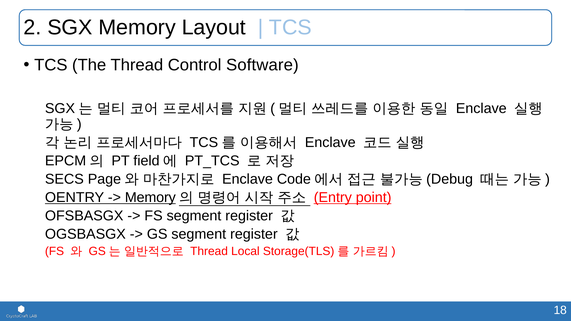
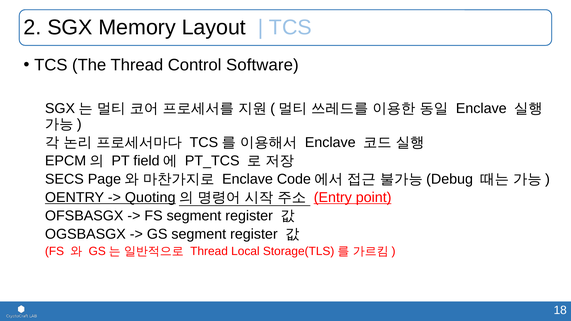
Memory: Memory -> Quoting (150, 198)
